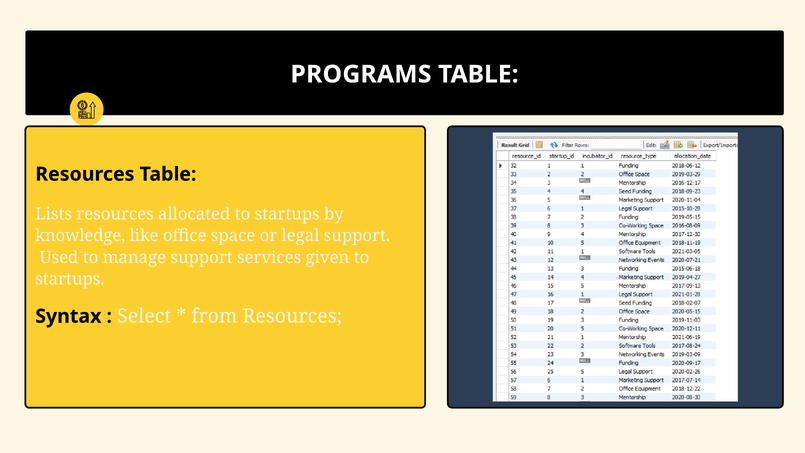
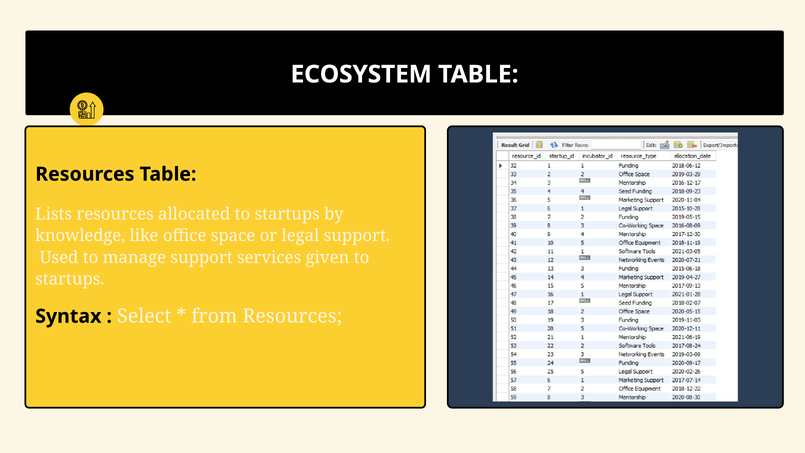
PROGRAMS: PROGRAMS -> ECOSYSTEM (361, 74)
